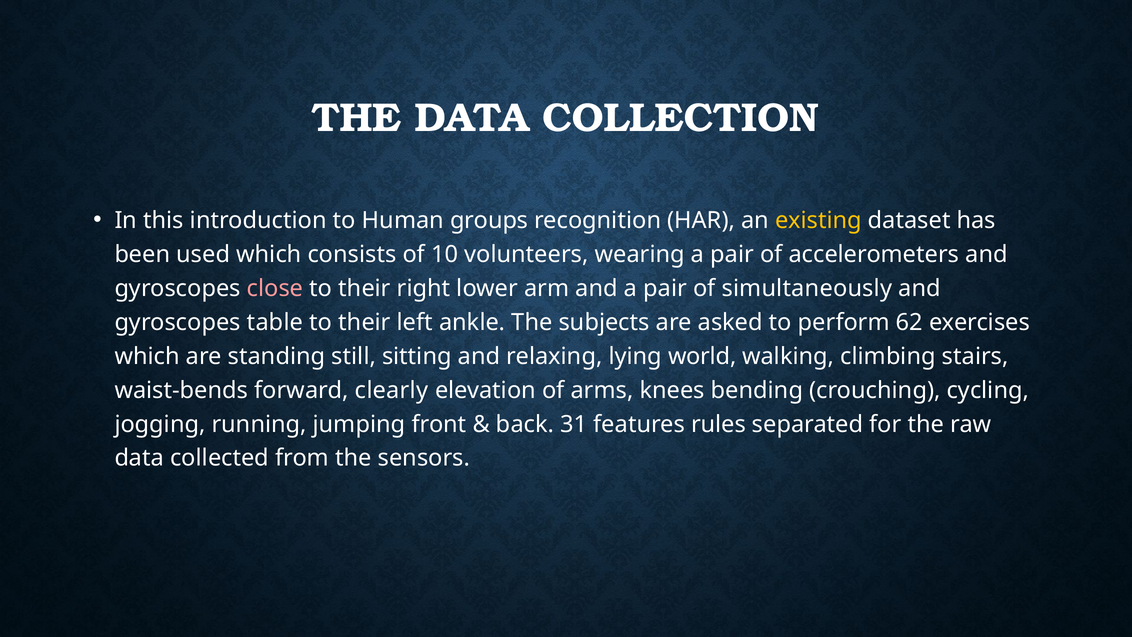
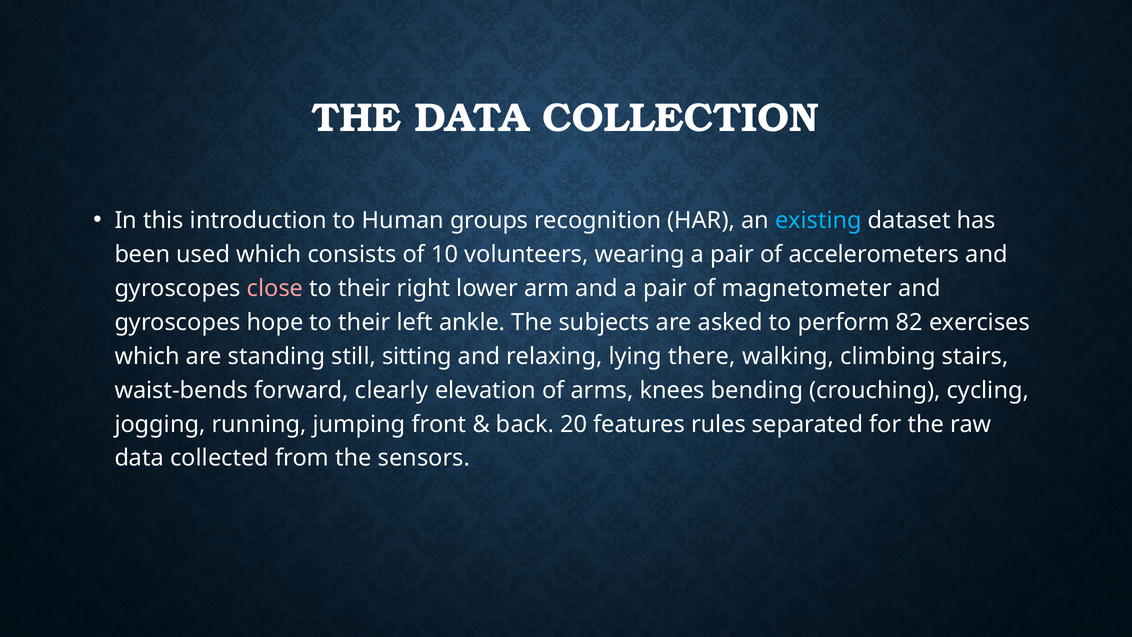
existing colour: yellow -> light blue (818, 220)
simultaneously: simultaneously -> magnetometer (807, 288)
table: table -> hope (275, 322)
62: 62 -> 82 (909, 322)
world: world -> there (702, 356)
31: 31 -> 20 (574, 424)
